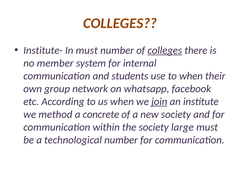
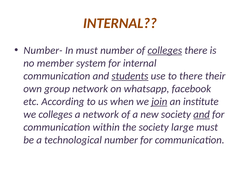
COLLEGES: COLLEGES -> INTERNAL (120, 23)
Institute-: Institute- -> Number- (43, 50)
students underline: none -> present (130, 76)
to when: when -> there (191, 76)
we method: method -> colleges (55, 114)
a concrete: concrete -> network (101, 114)
and underline: none -> present (202, 114)
